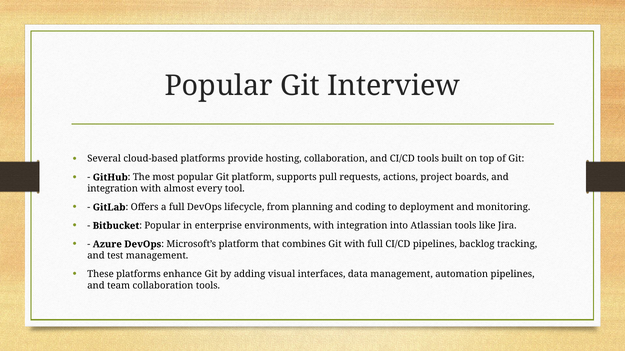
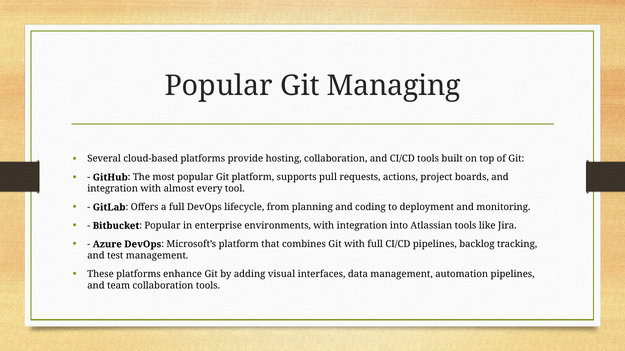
Interview: Interview -> Managing (394, 86)
